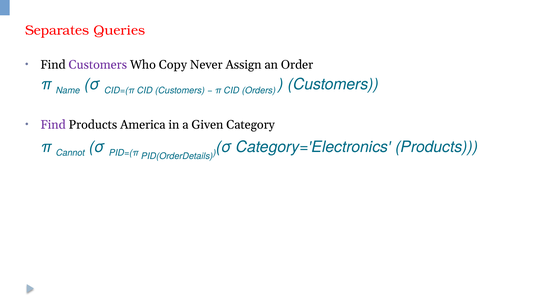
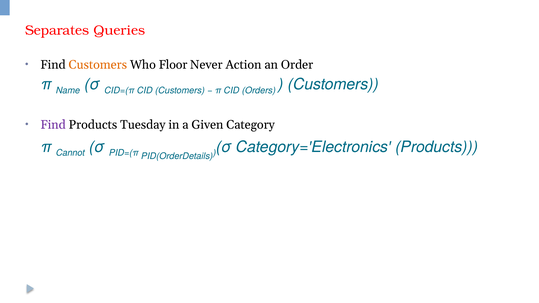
Customers colour: purple -> orange (98, 65)
Copy: Copy -> Floor (173, 65)
Assign: Assign -> Action (244, 65)
America: America -> Tuesday (143, 125)
